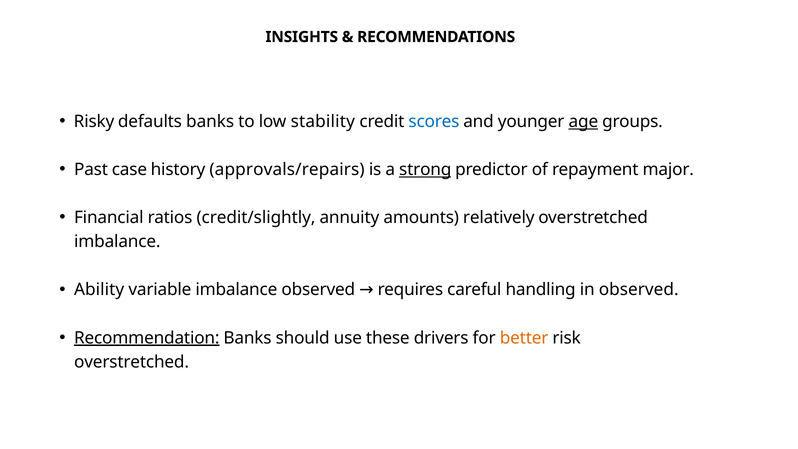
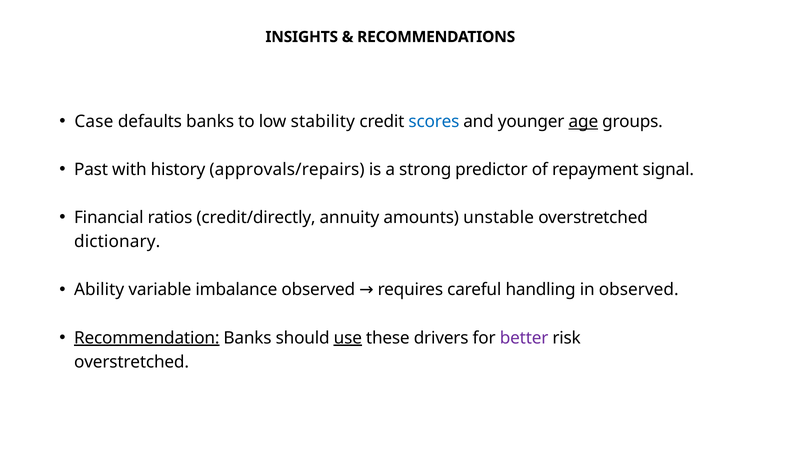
Risky: Risky -> Case (94, 121)
case: case -> with (129, 170)
strong underline: present -> none (425, 170)
major: major -> signal (668, 170)
credit/slightly: credit/slightly -> credit/directly (256, 218)
relatively: relatively -> unstable (499, 218)
imbalance: imbalance -> dictionary (117, 242)
use underline: none -> present (348, 338)
better colour: orange -> purple (524, 338)
